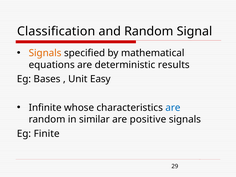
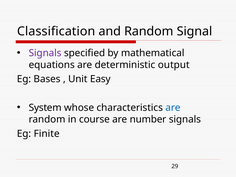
Signals colour: orange -> purple (45, 53)
results: results -> output (174, 65)
Infinite: Infinite -> System (45, 108)
similar: similar -> course (94, 119)
positive: positive -> number (148, 119)
